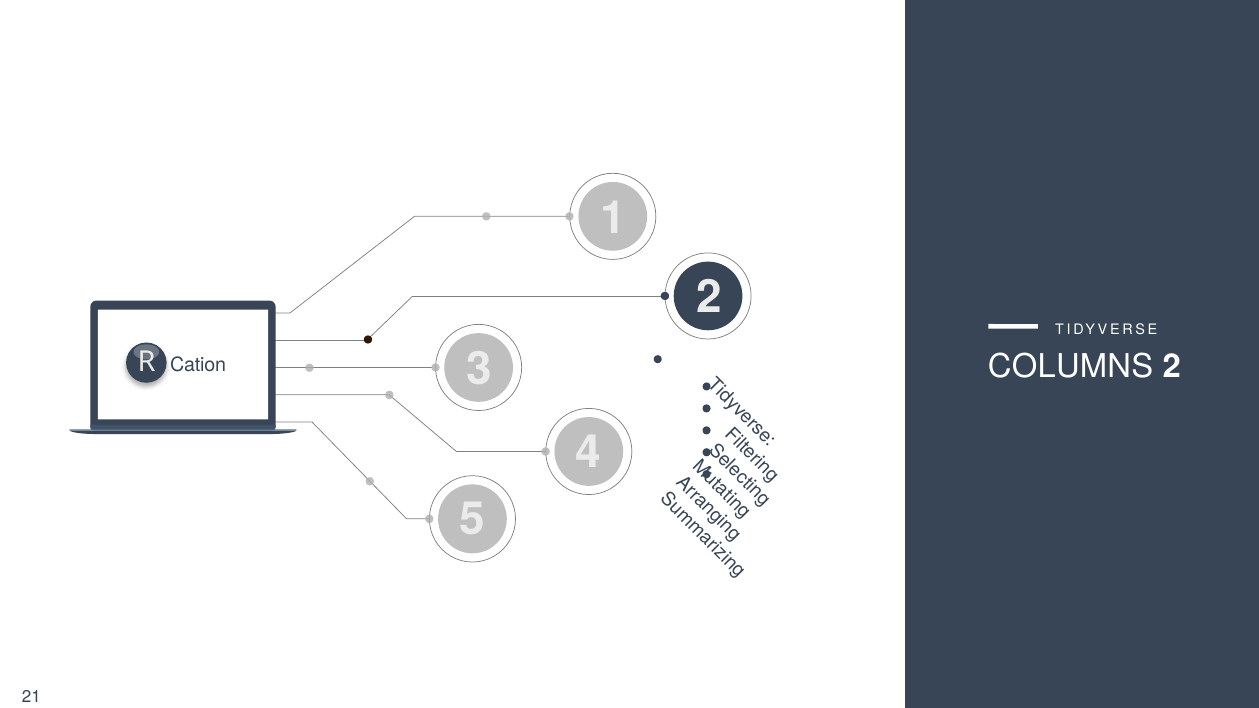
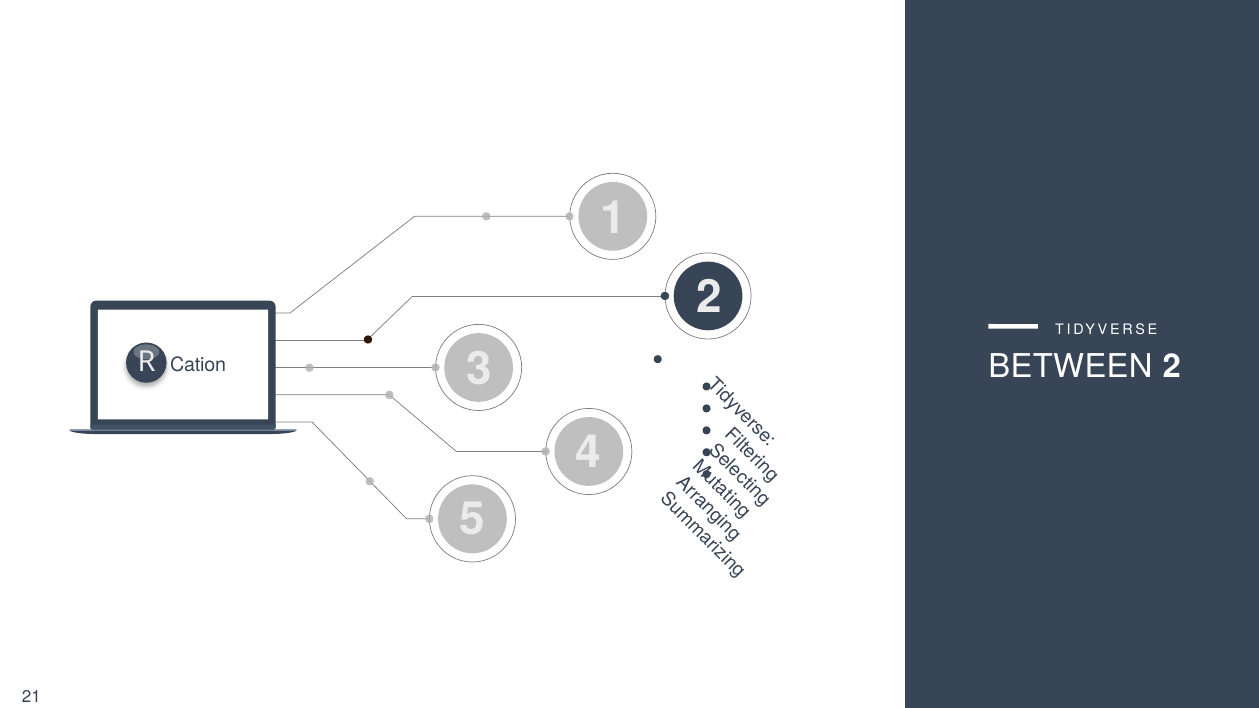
COLUMNS: COLUMNS -> BETWEEN (1071, 367)
